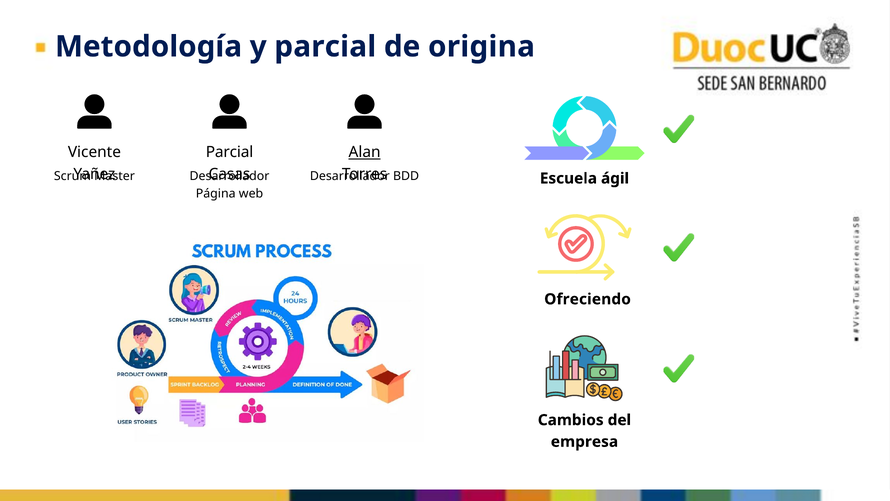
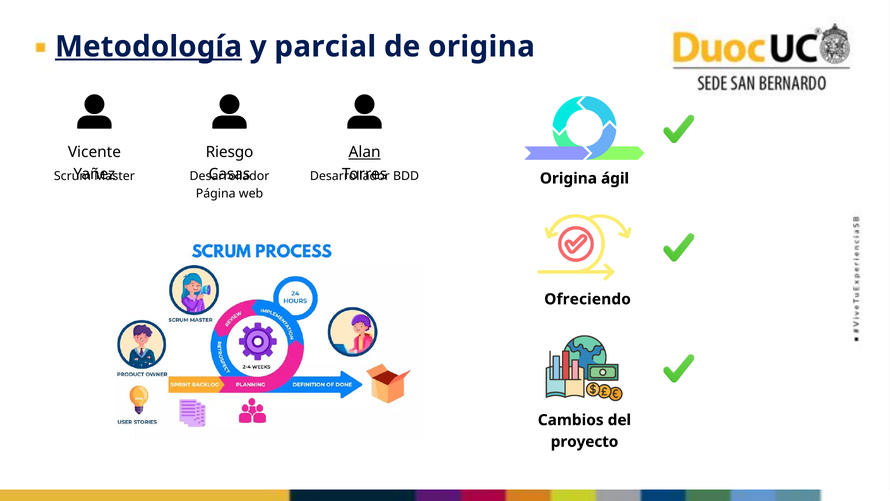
Metodología underline: none -> present (148, 47)
Parcial: Parcial -> Riesgo (230, 152)
BDD Escuela: Escuela -> Origina (568, 178)
empresa: empresa -> proyecto (585, 441)
